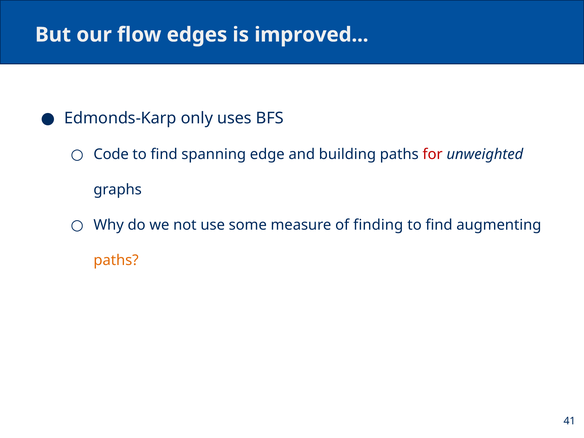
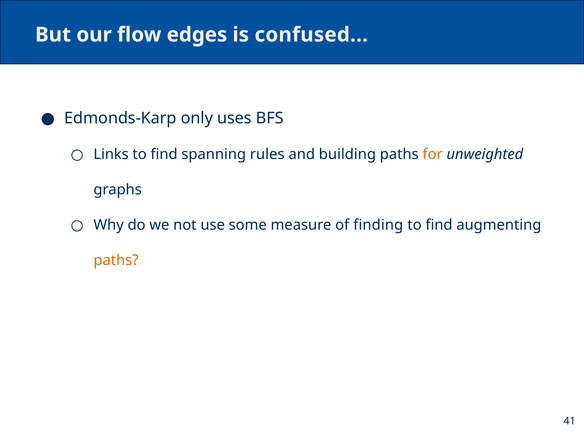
improved: improved -> confused (311, 35)
Code: Code -> Links (111, 154)
edge: edge -> rules (267, 154)
for colour: red -> orange (433, 154)
